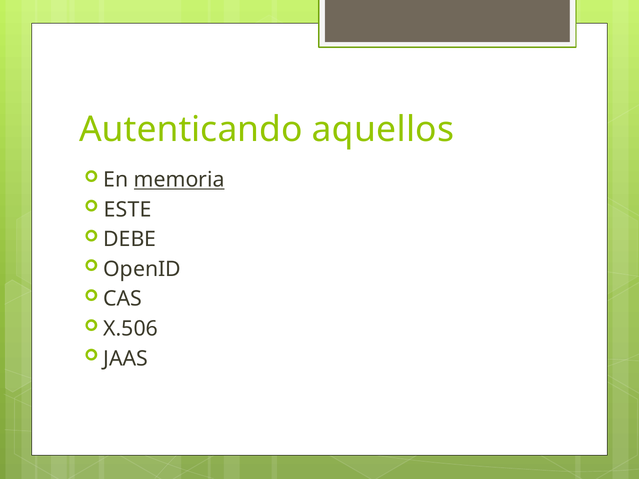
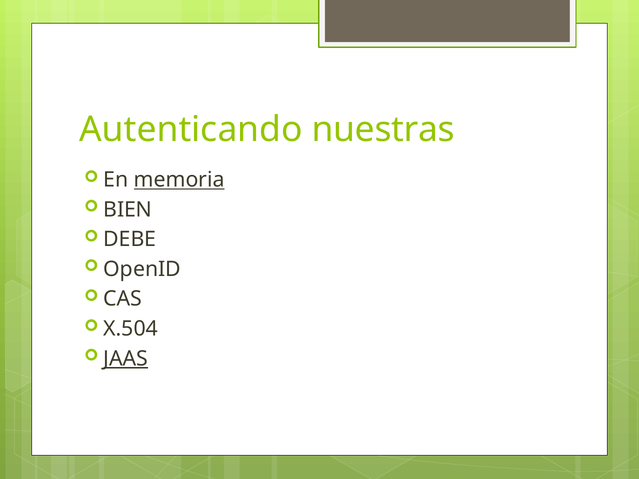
aquellos: aquellos -> nuestras (383, 130)
ESTE: ESTE -> BIEN (128, 210)
X.506: X.506 -> X.504 (131, 329)
JAAS underline: none -> present (126, 359)
